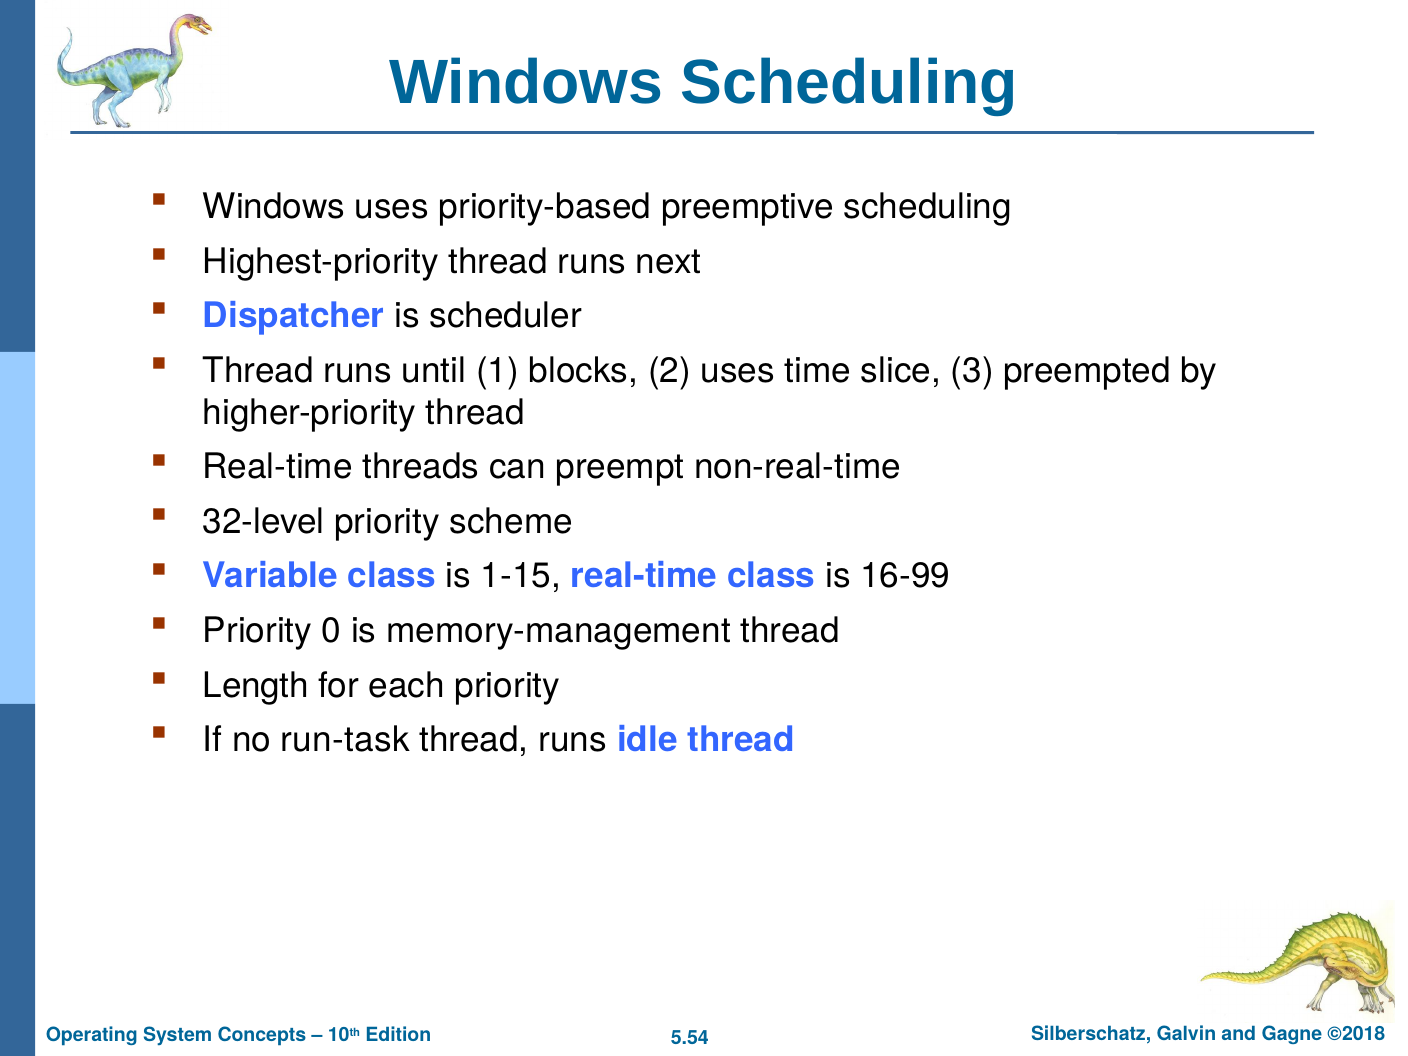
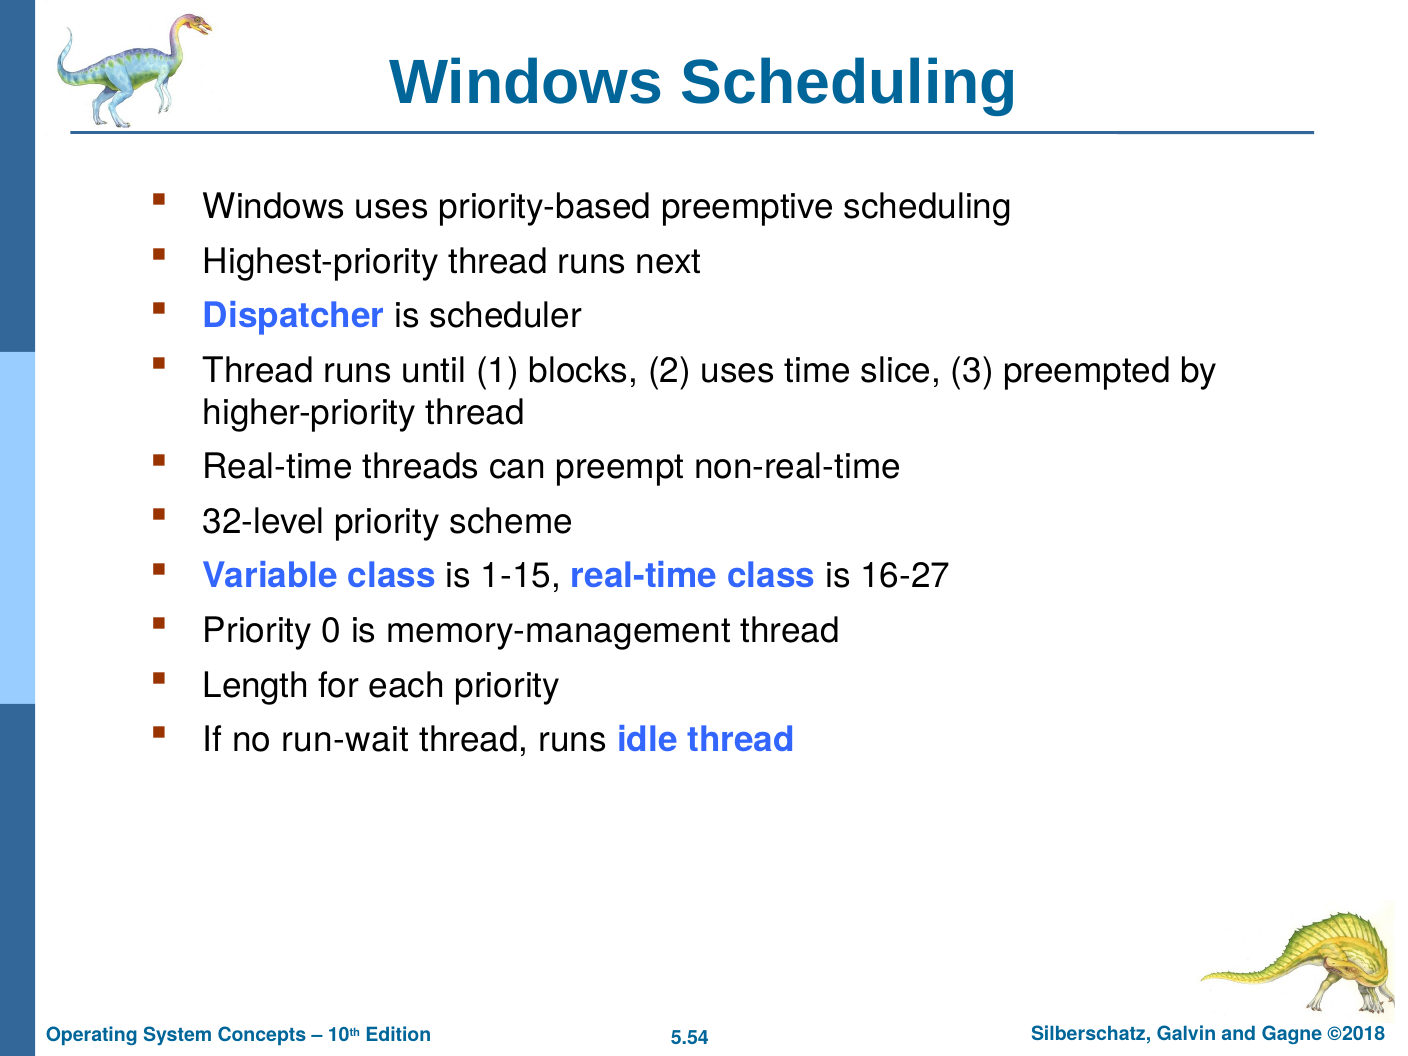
16-99: 16-99 -> 16-27 (905, 576)
run-task: run-task -> run-wait (345, 740)
